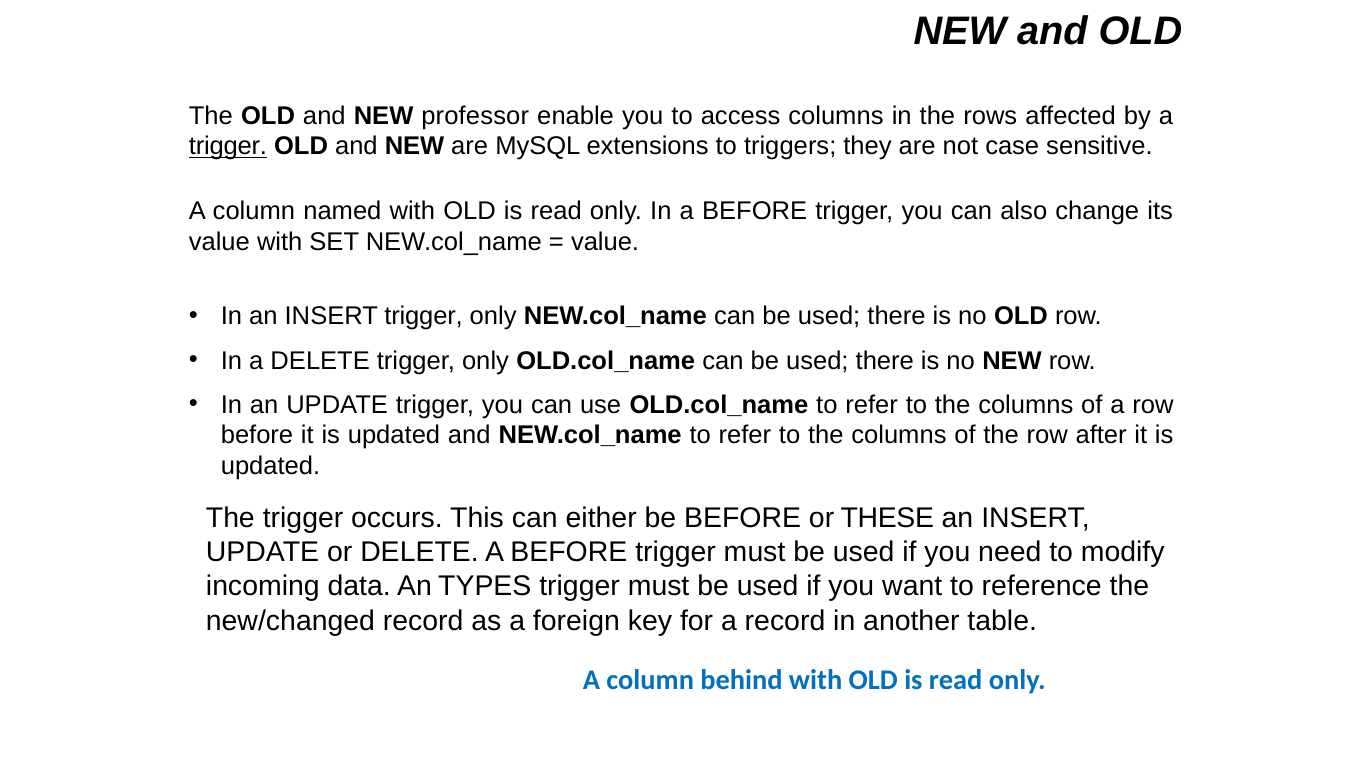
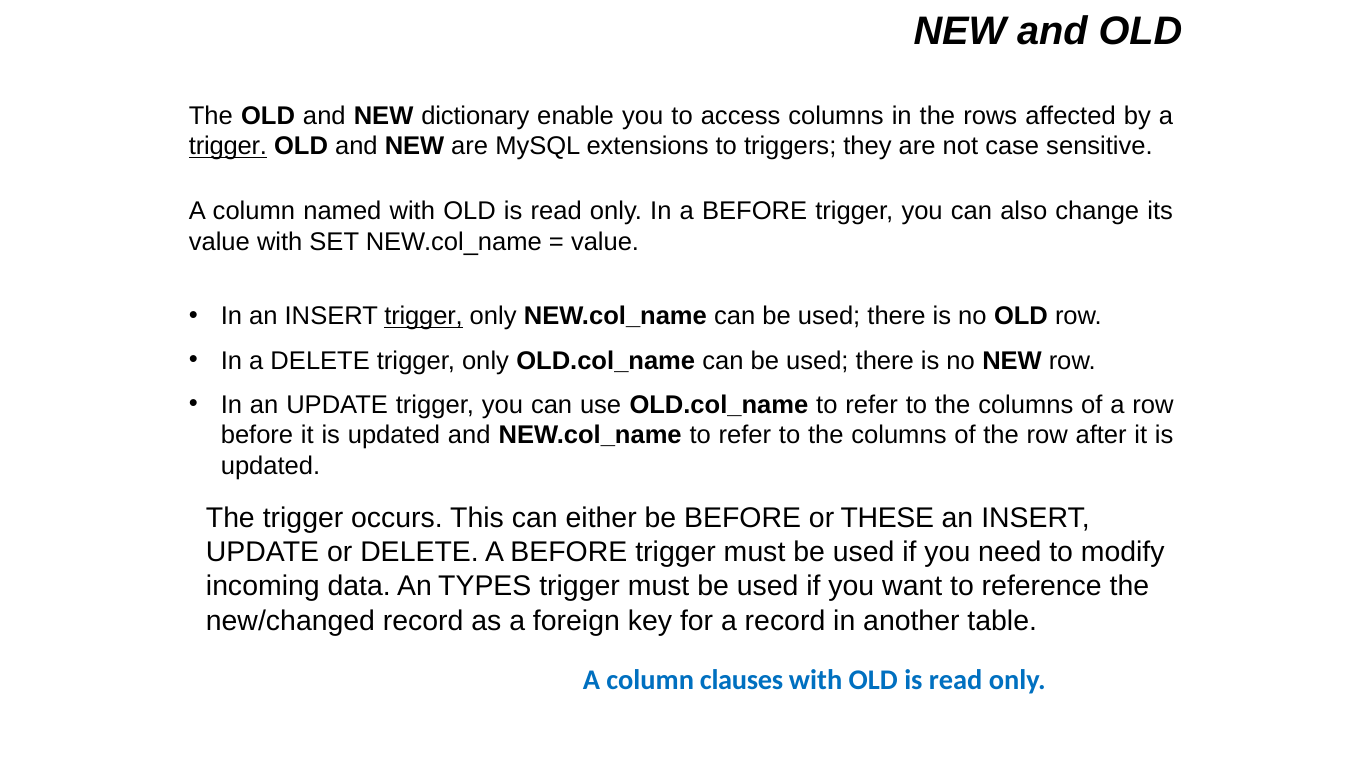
professor: professor -> dictionary (475, 116)
trigger underline: none -> present (424, 316)
behind: behind -> clauses (742, 680)
